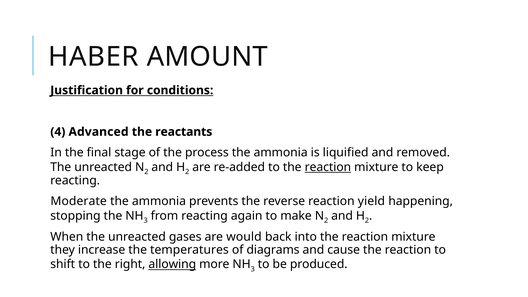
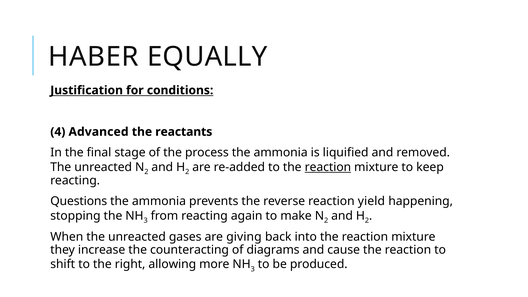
AMOUNT: AMOUNT -> EQUALLY (207, 57)
Moderate: Moderate -> Questions (79, 201)
would: would -> giving (244, 237)
temperatures: temperatures -> counteracting (189, 250)
allowing underline: present -> none (172, 264)
